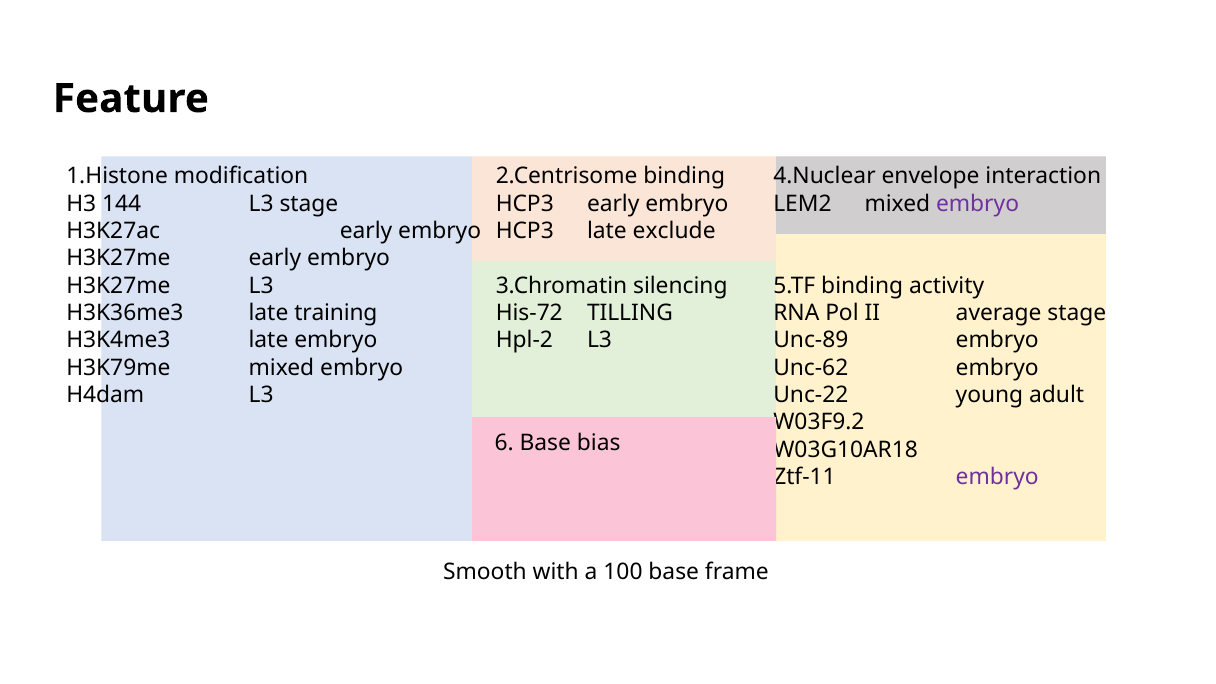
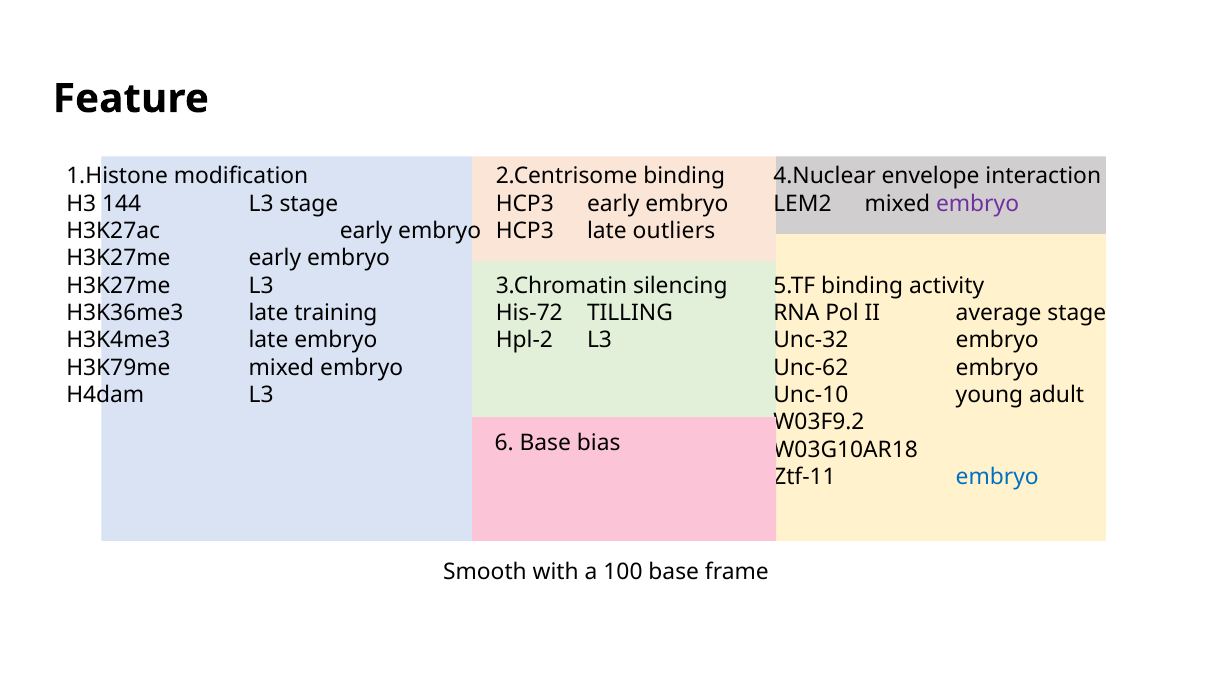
exclude: exclude -> outliers (674, 231)
Unc-89: Unc-89 -> Unc-32 (811, 340)
Unc-22: Unc-22 -> Unc-10 (811, 395)
embryo colour: purple -> blue (997, 477)
